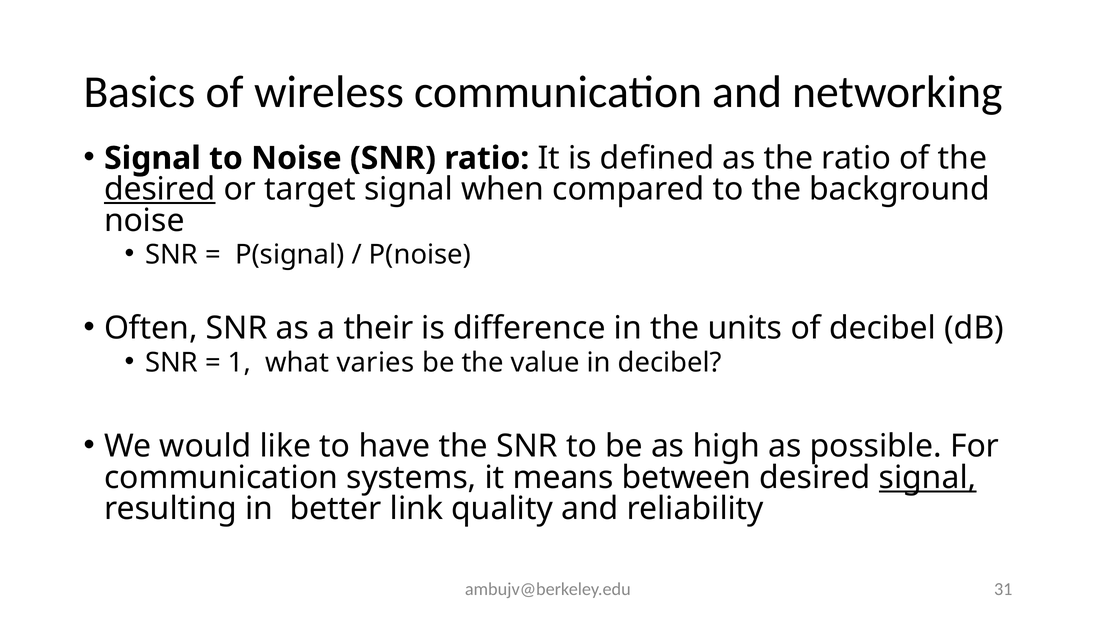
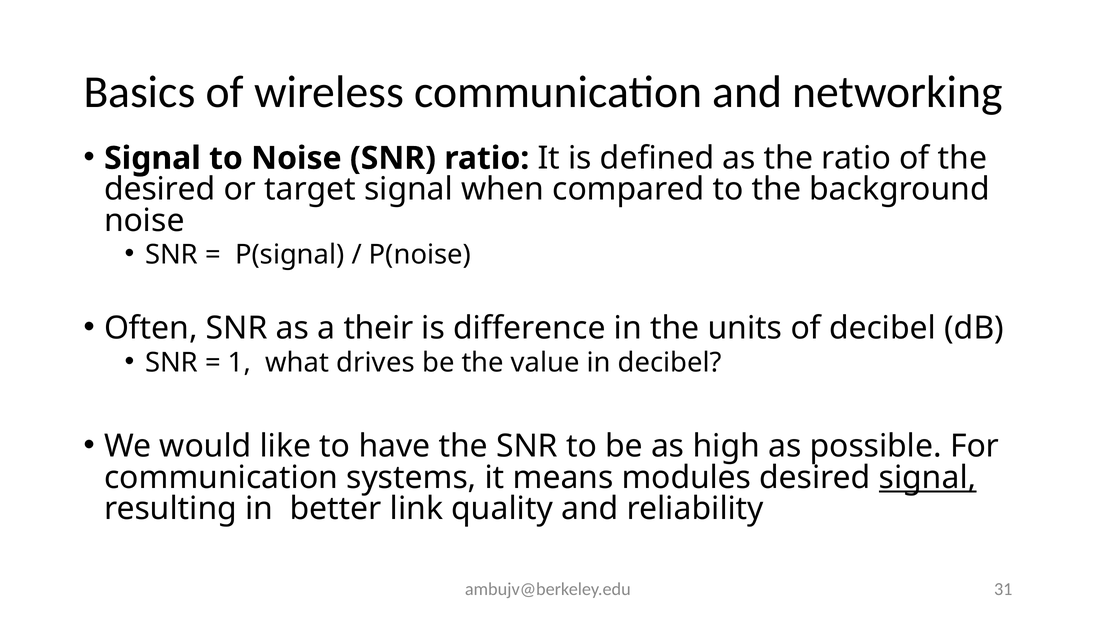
desired underline: present -> none (160, 189)
varies: varies -> drives (375, 362)
between: between -> modules (686, 477)
